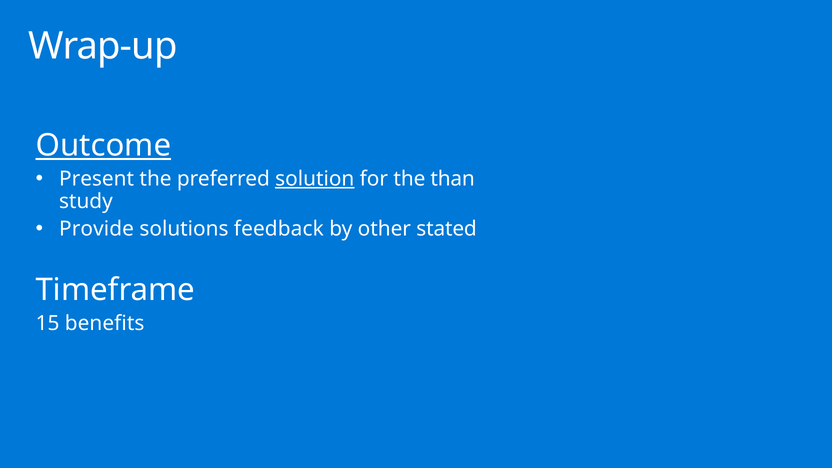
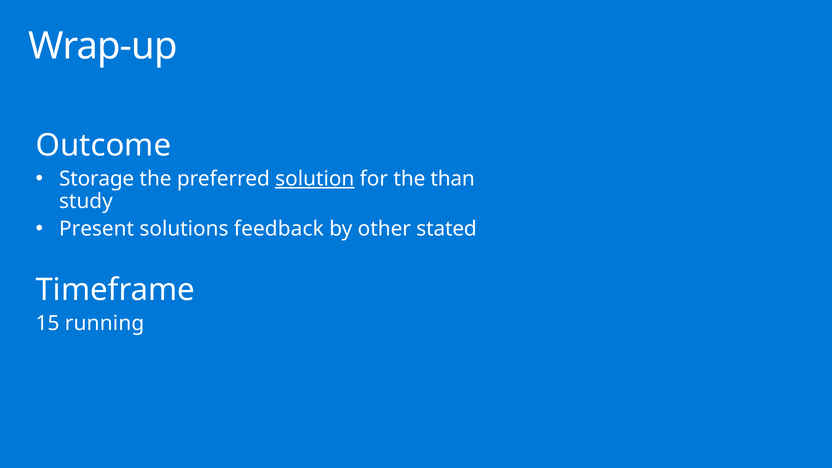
Outcome underline: present -> none (103, 145)
Present: Present -> Storage (97, 179)
Provide: Provide -> Present (97, 229)
benefits: benefits -> running (105, 323)
